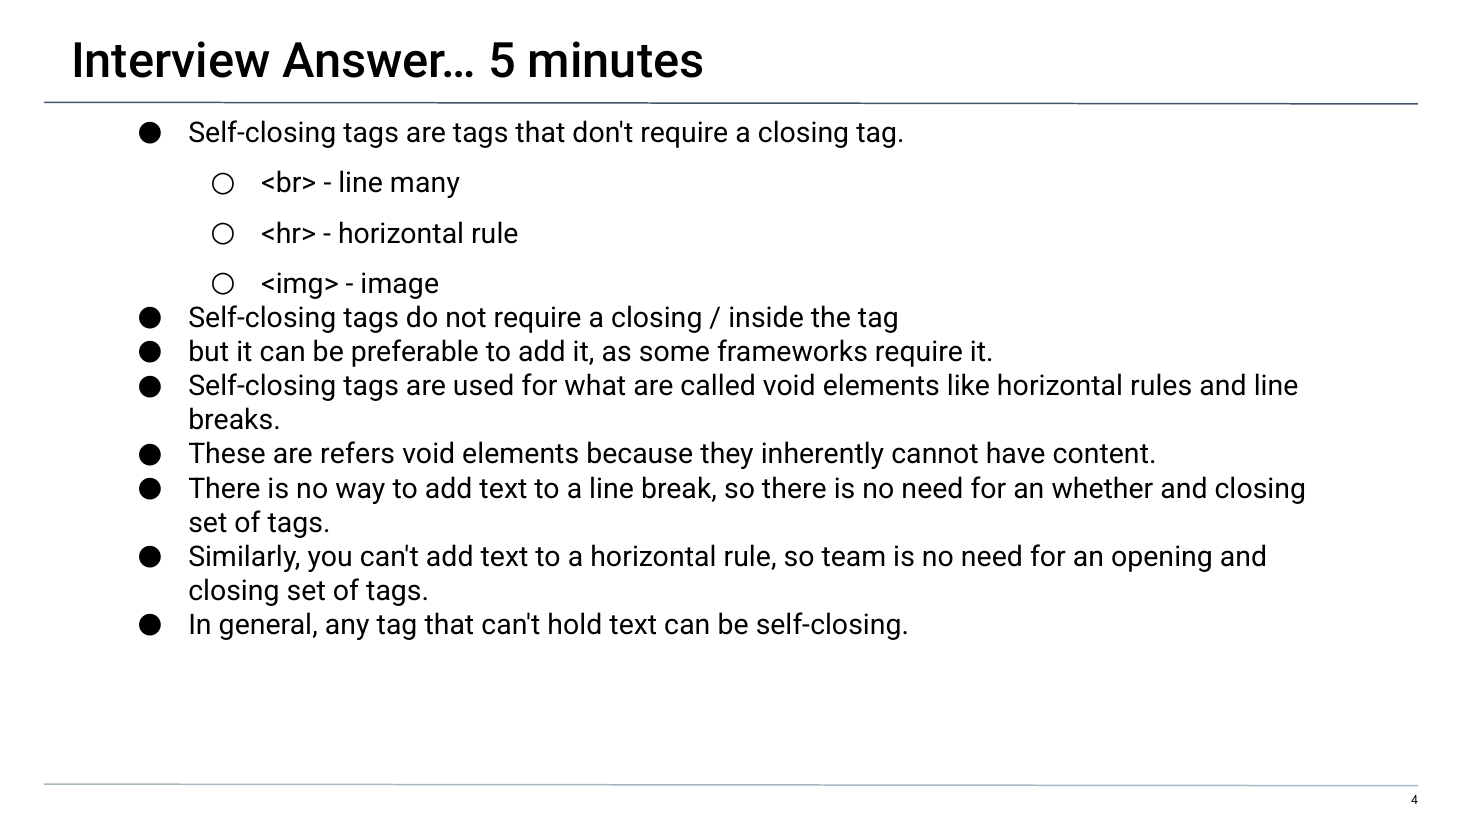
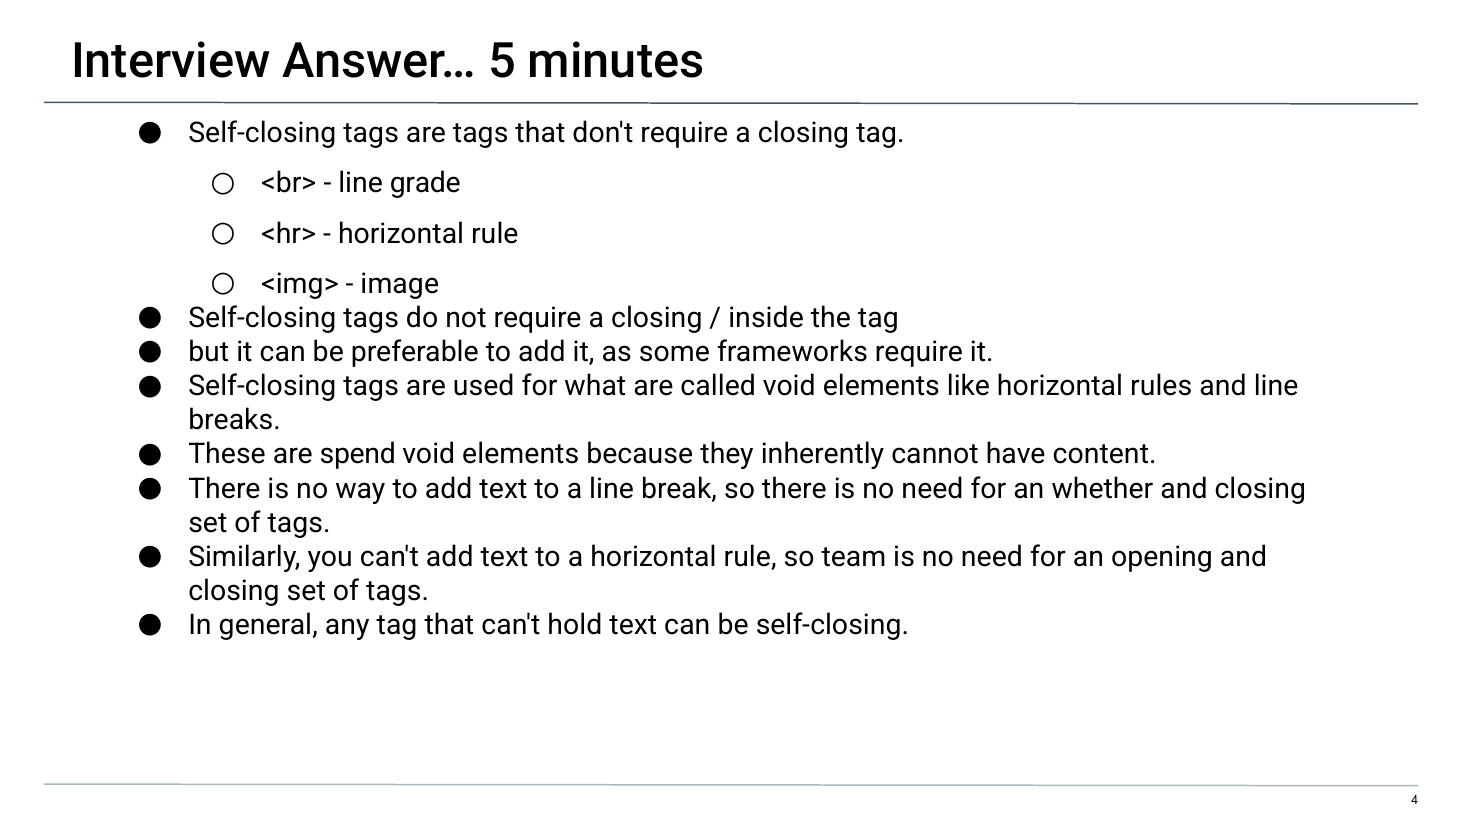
many: many -> grade (425, 183)
refers: refers -> spend (358, 455)
